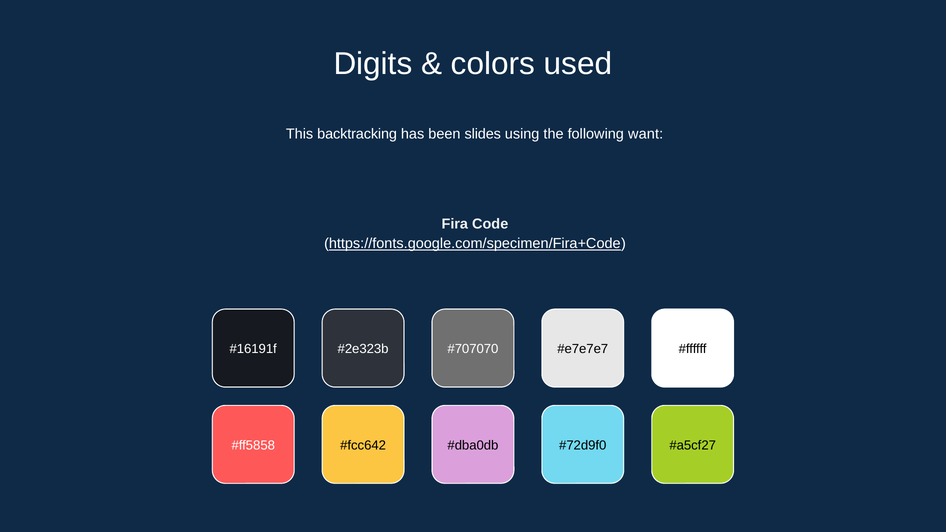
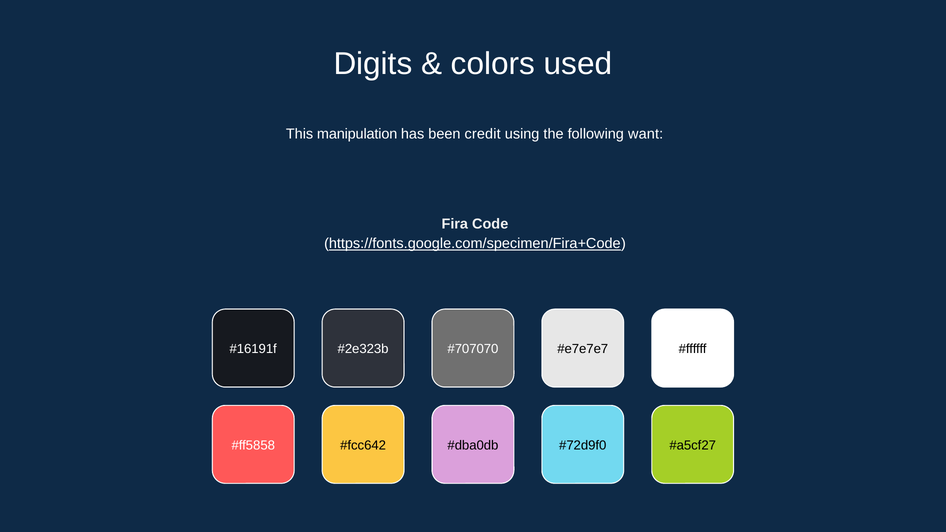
backtracking: backtracking -> manipulation (357, 134)
slides: slides -> credit (483, 134)
